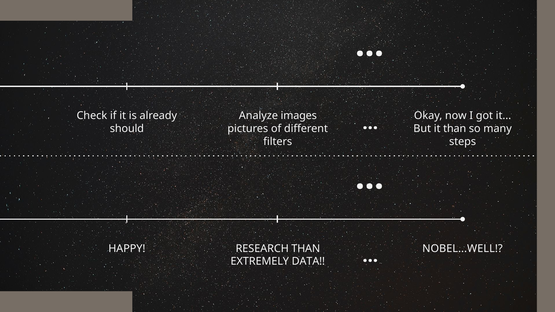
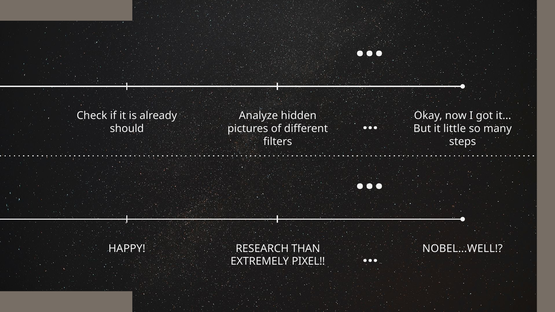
images: images -> hidden (299, 116)
it than: than -> little (455, 129)
DATA: DATA -> PIXEL (308, 262)
